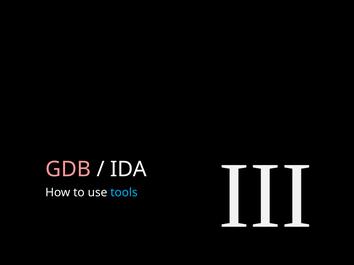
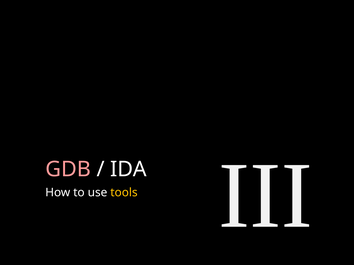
tools colour: light blue -> yellow (124, 193)
